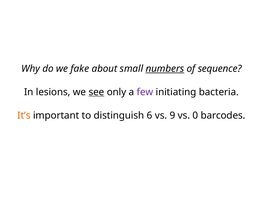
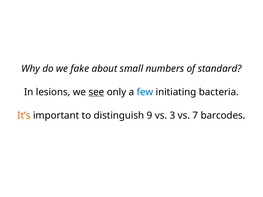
numbers underline: present -> none (165, 69)
sequence: sequence -> standard (220, 69)
few colour: purple -> blue (145, 92)
6: 6 -> 9 (150, 116)
9: 9 -> 3 (172, 116)
0: 0 -> 7 (195, 116)
